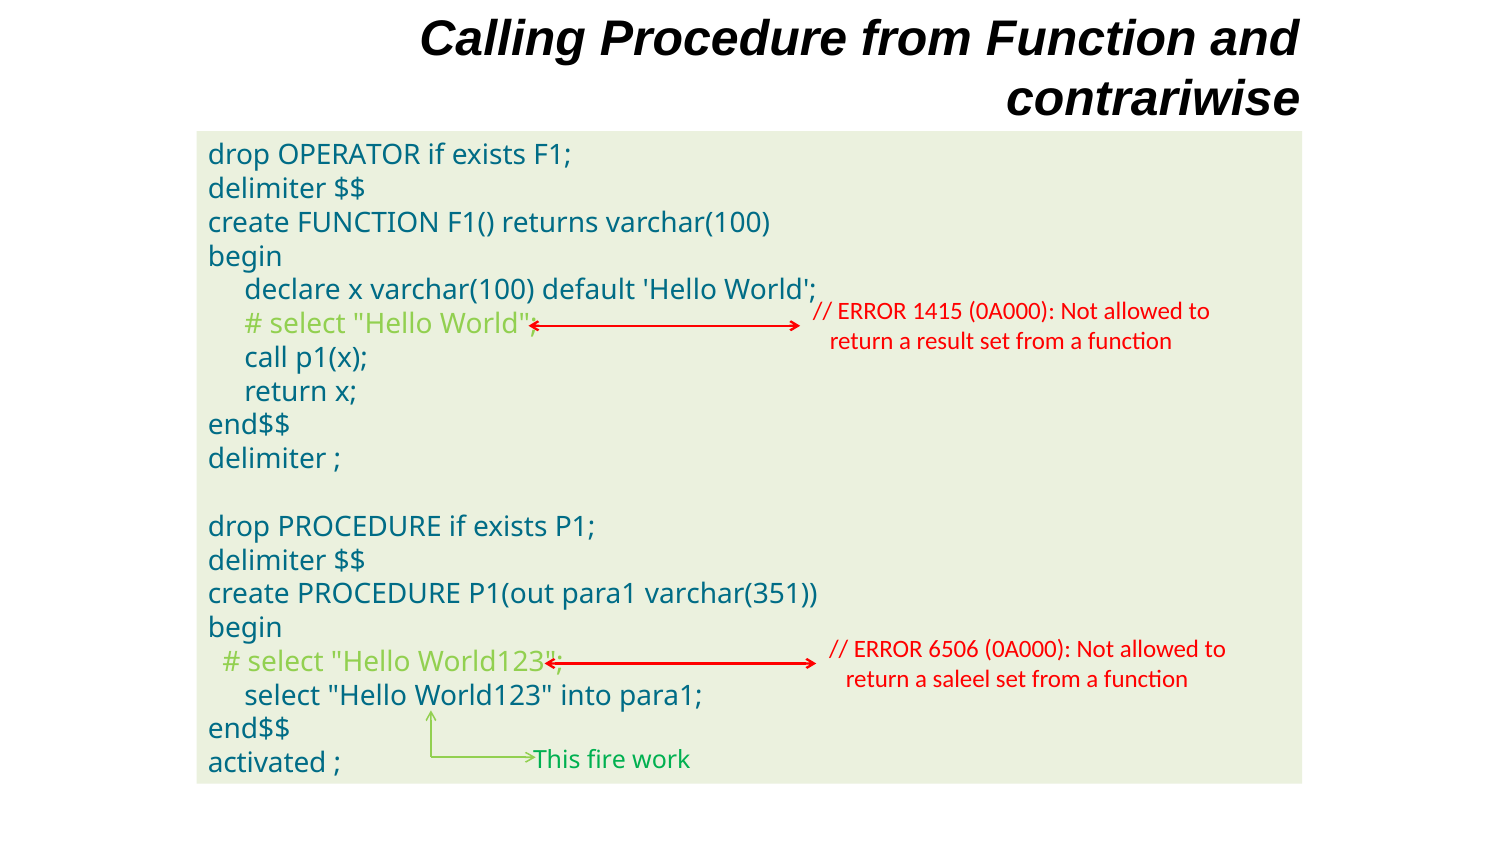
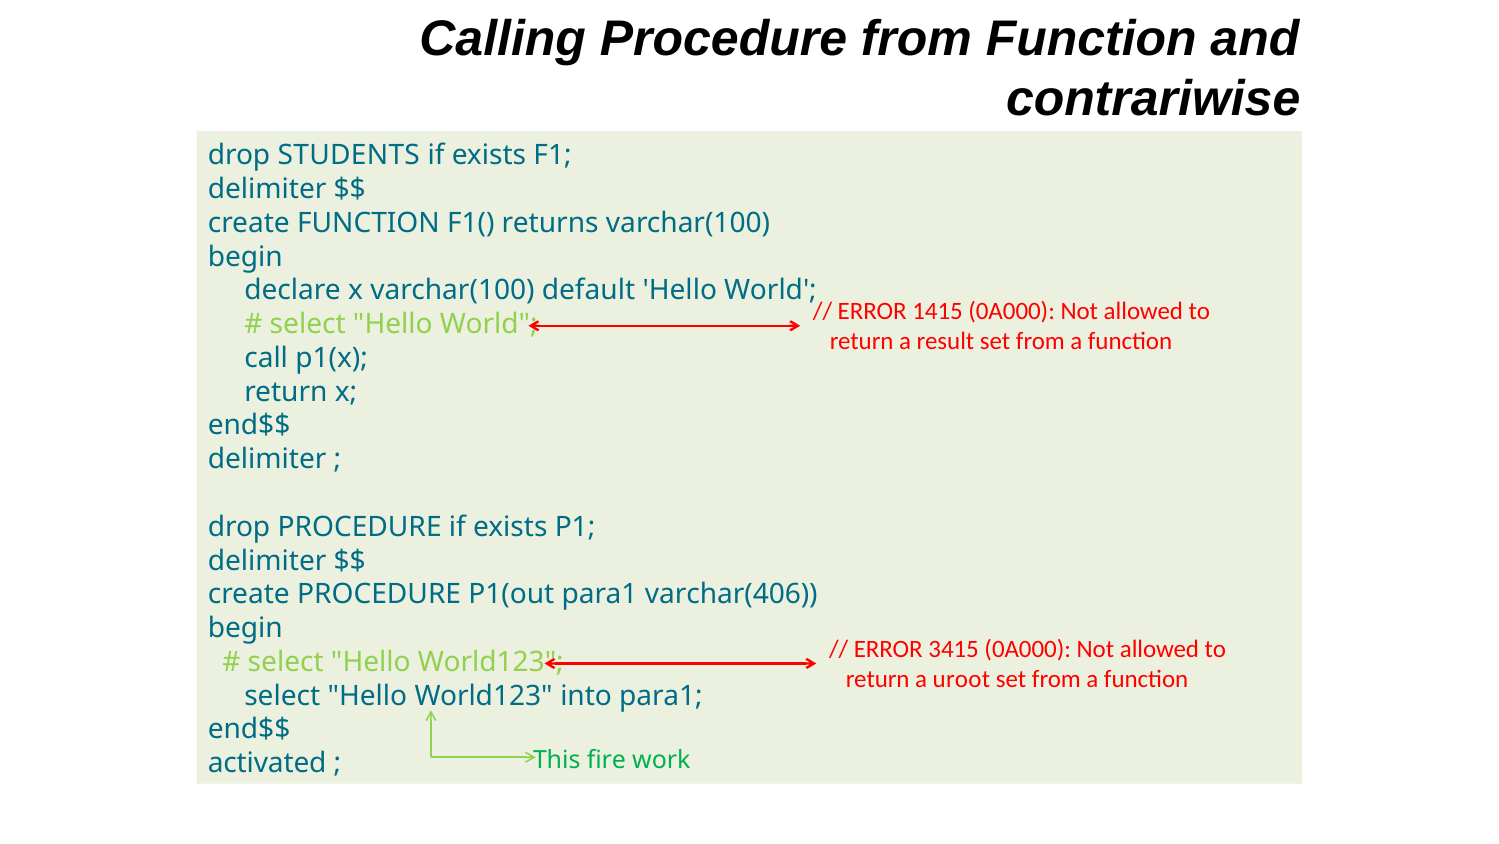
OPERATOR: OPERATOR -> STUDENTS (349, 155)
varchar(351: varchar(351 -> varchar(406 (731, 594)
6506: 6506 -> 3415 (954, 649)
saleel: saleel -> uroot (961, 679)
